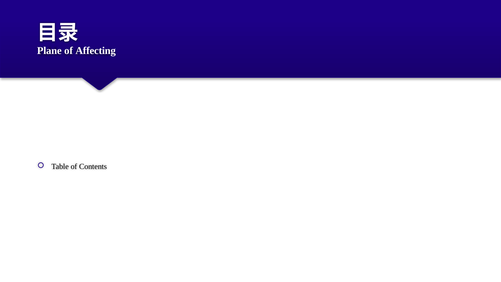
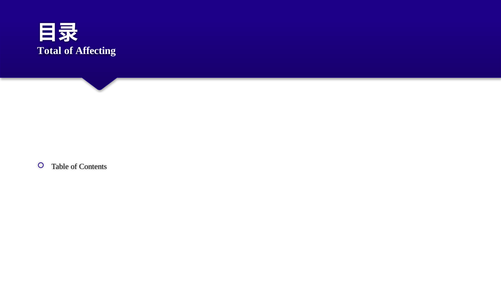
Plane: Plane -> Total (49, 51)
